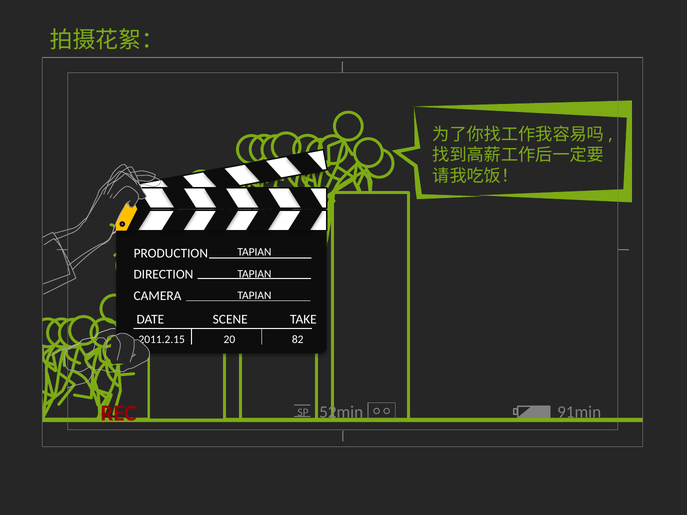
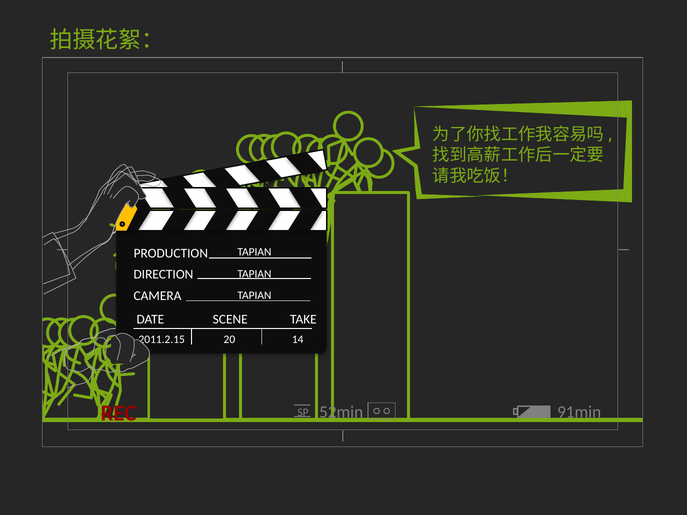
82: 82 -> 14 (298, 340)
